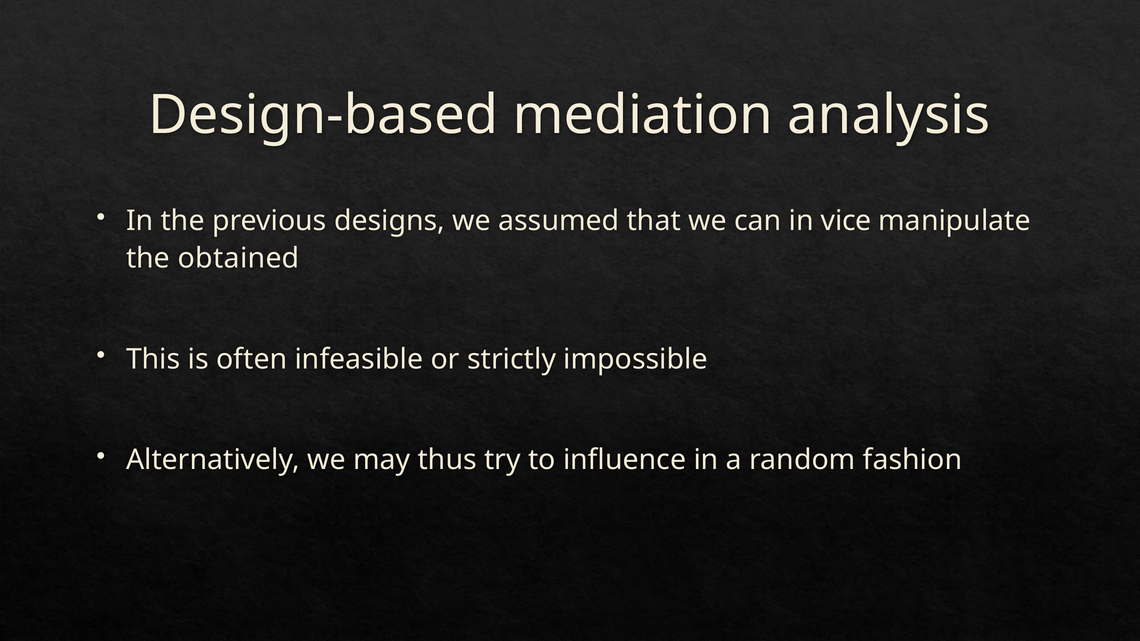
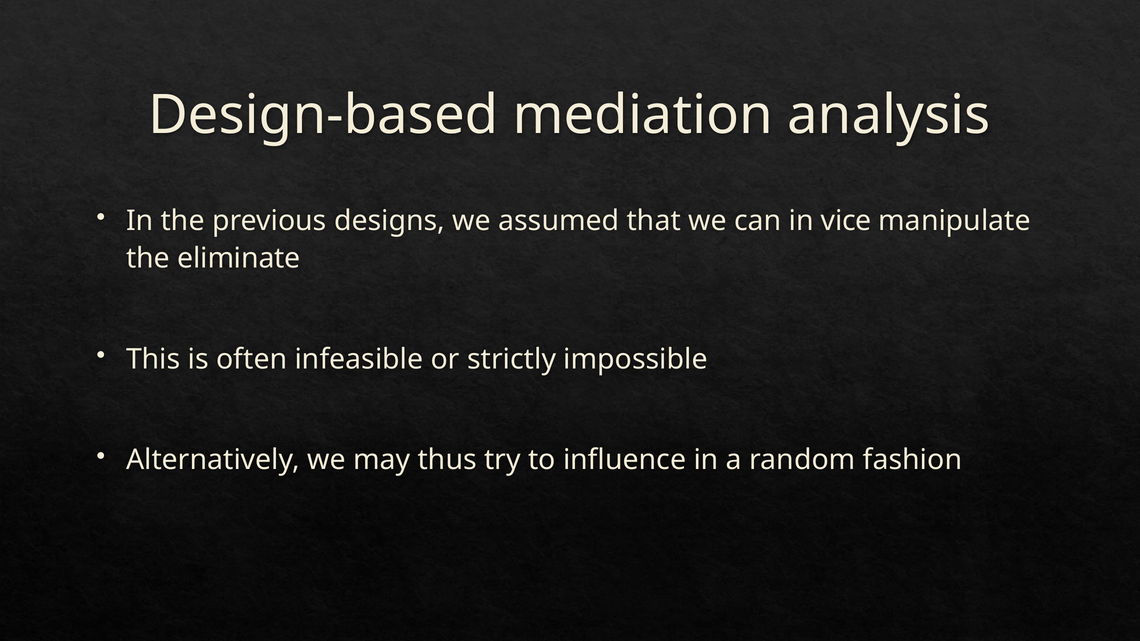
obtained: obtained -> eliminate (239, 259)
